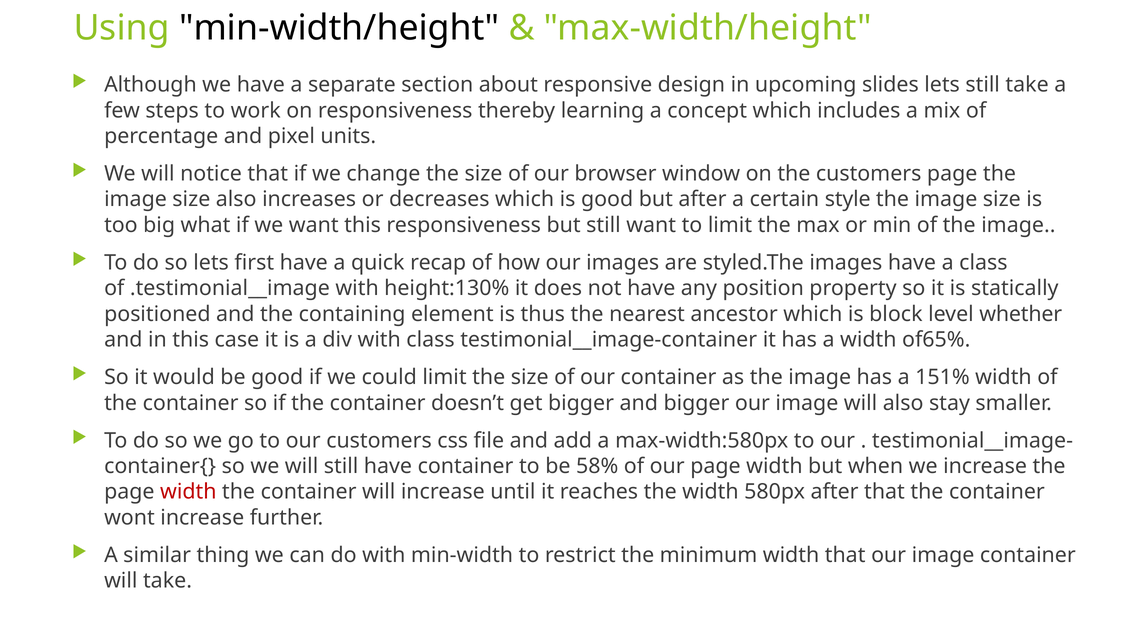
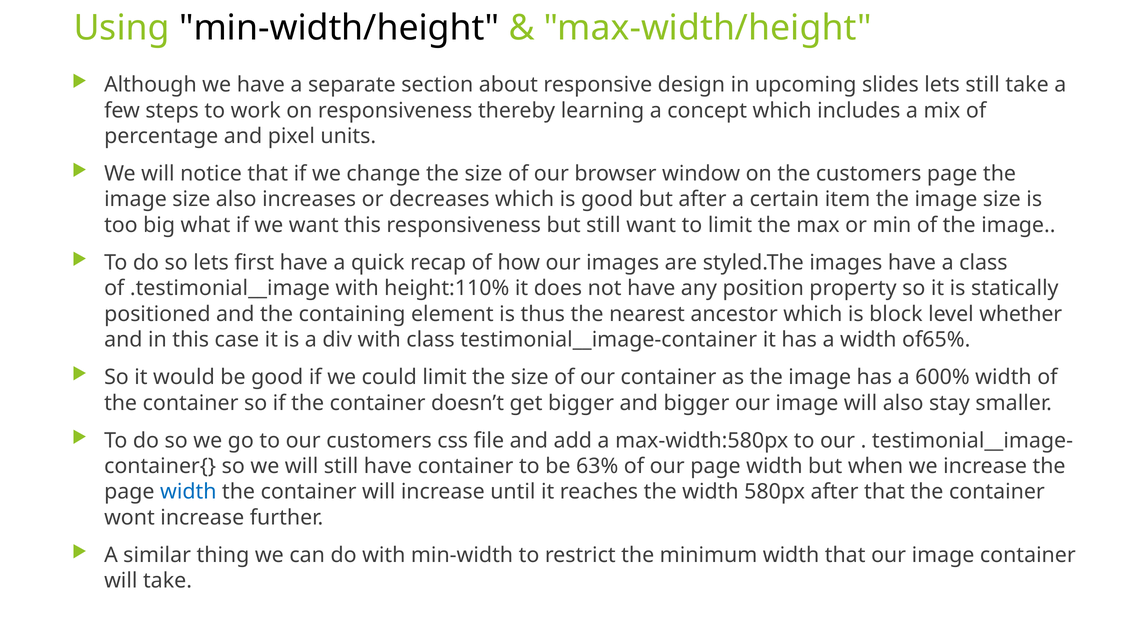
style: style -> item (848, 200)
height:130%: height:130% -> height:110% (447, 288)
151%: 151% -> 600% (942, 377)
58%: 58% -> 63% (597, 466)
width colour: red -> blue (188, 492)
